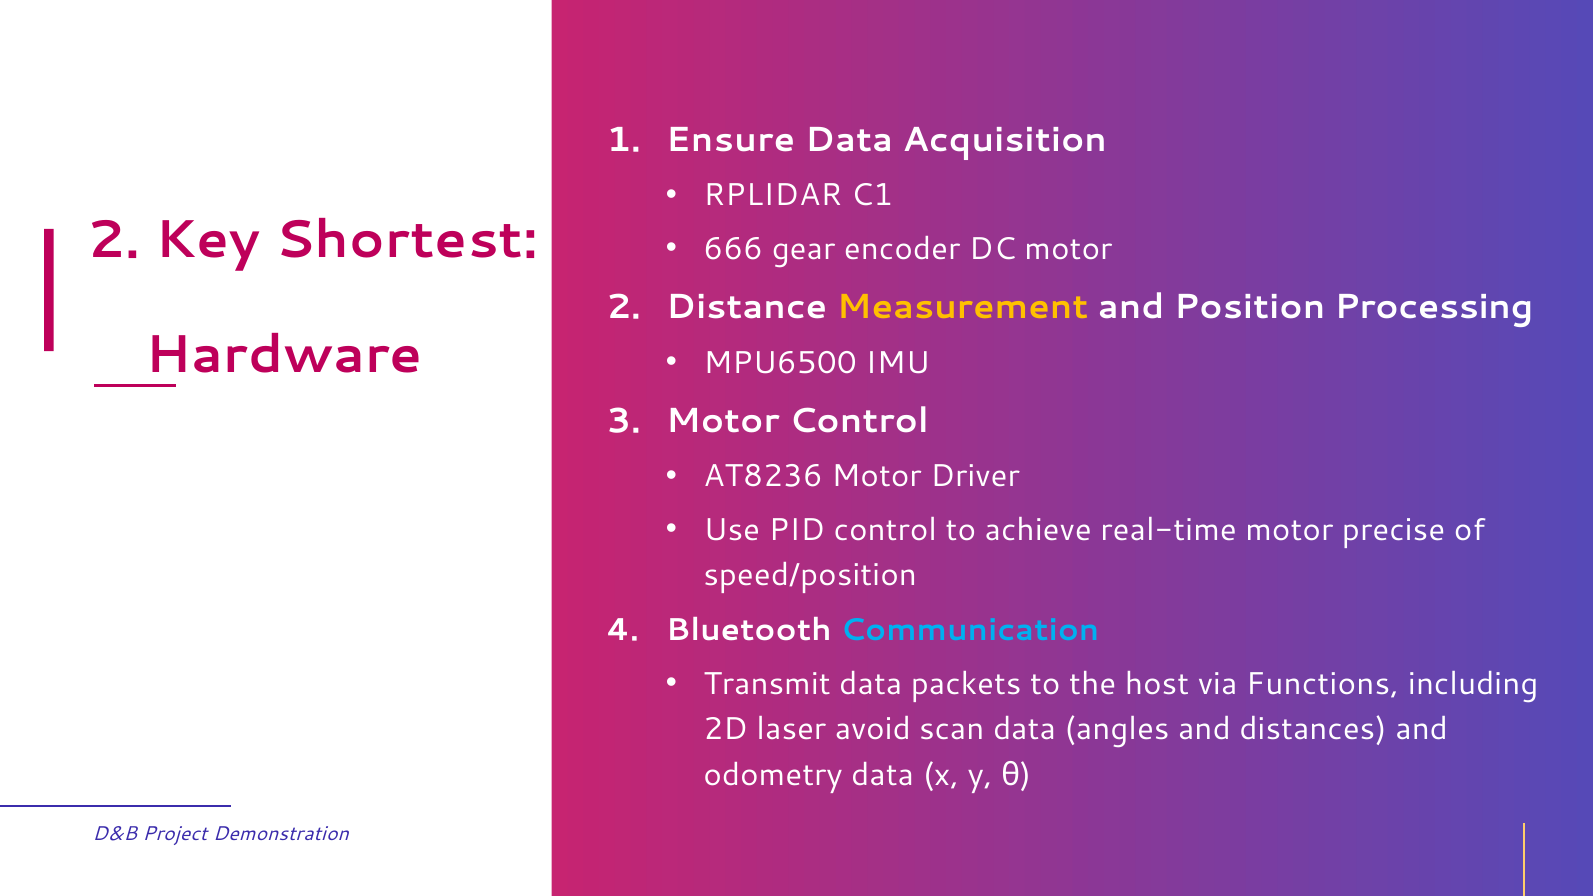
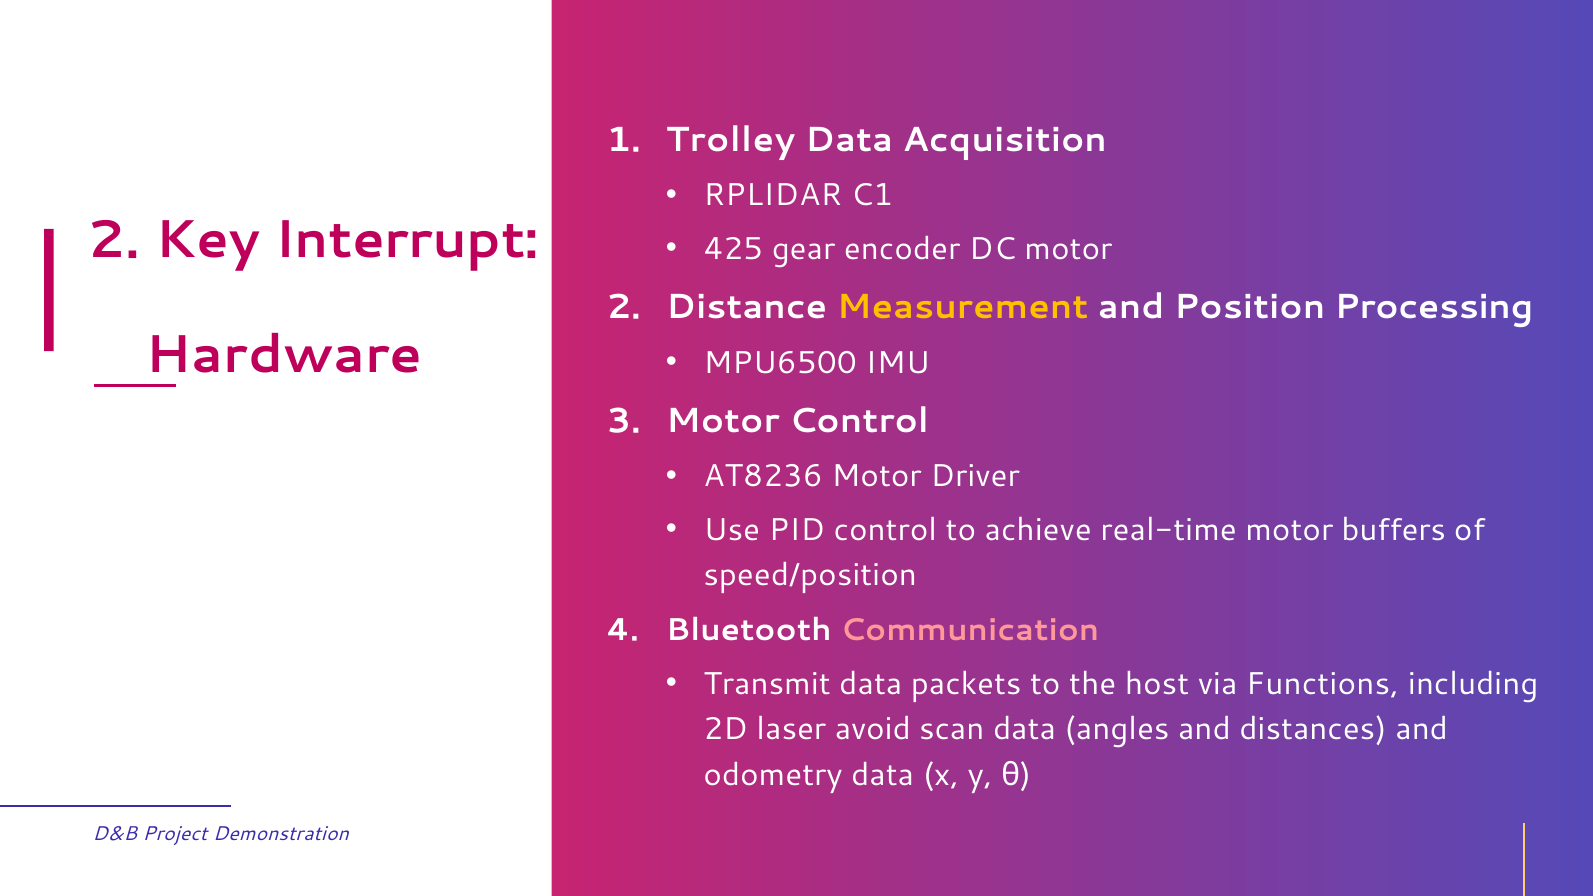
Ensure: Ensure -> Trolley (731, 140)
Shortest: Shortest -> Interrupt (407, 240)
666: 666 -> 425 (733, 249)
precise: precise -> buffers (1394, 530)
Communication colour: light blue -> pink (970, 631)
